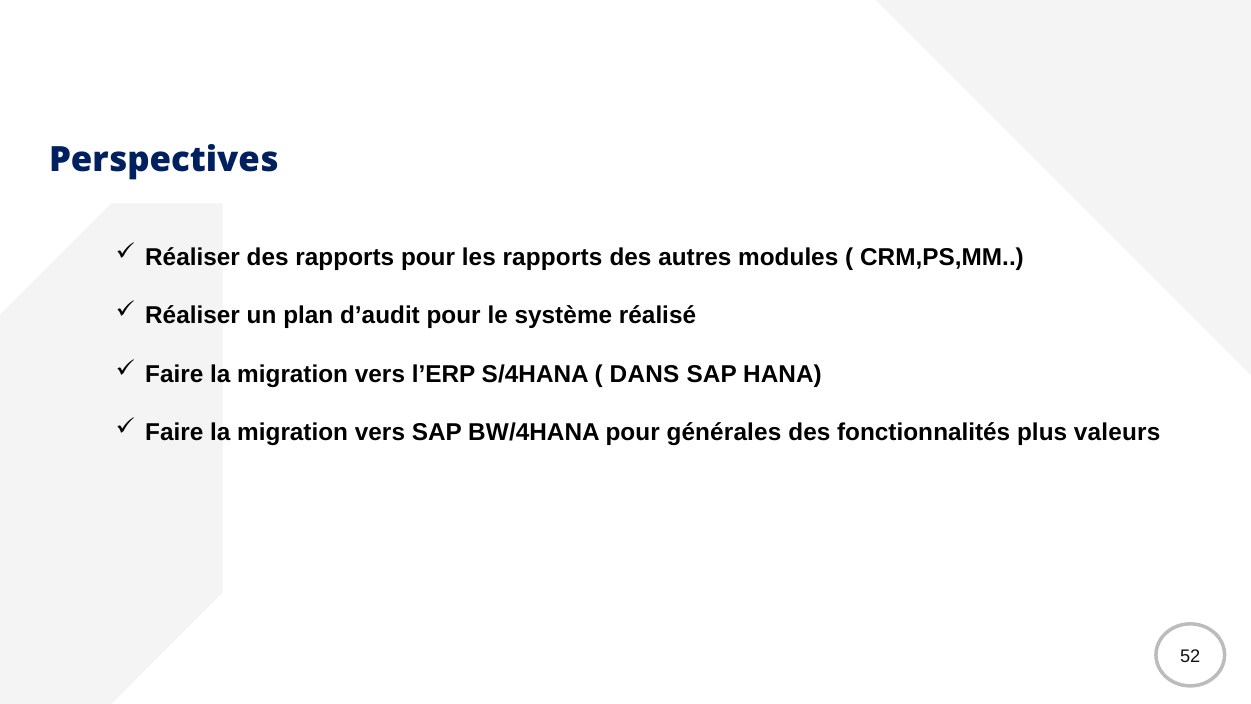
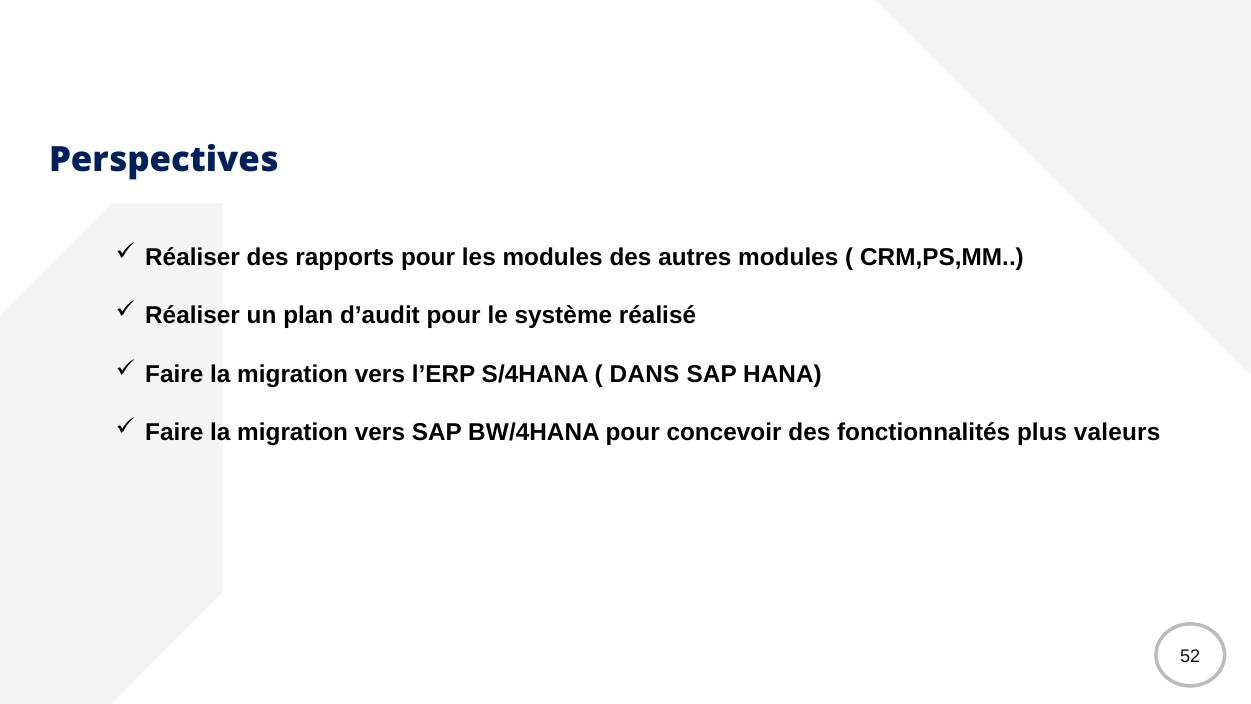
les rapports: rapports -> modules (553, 257)
générales: générales -> concevoir (724, 432)
